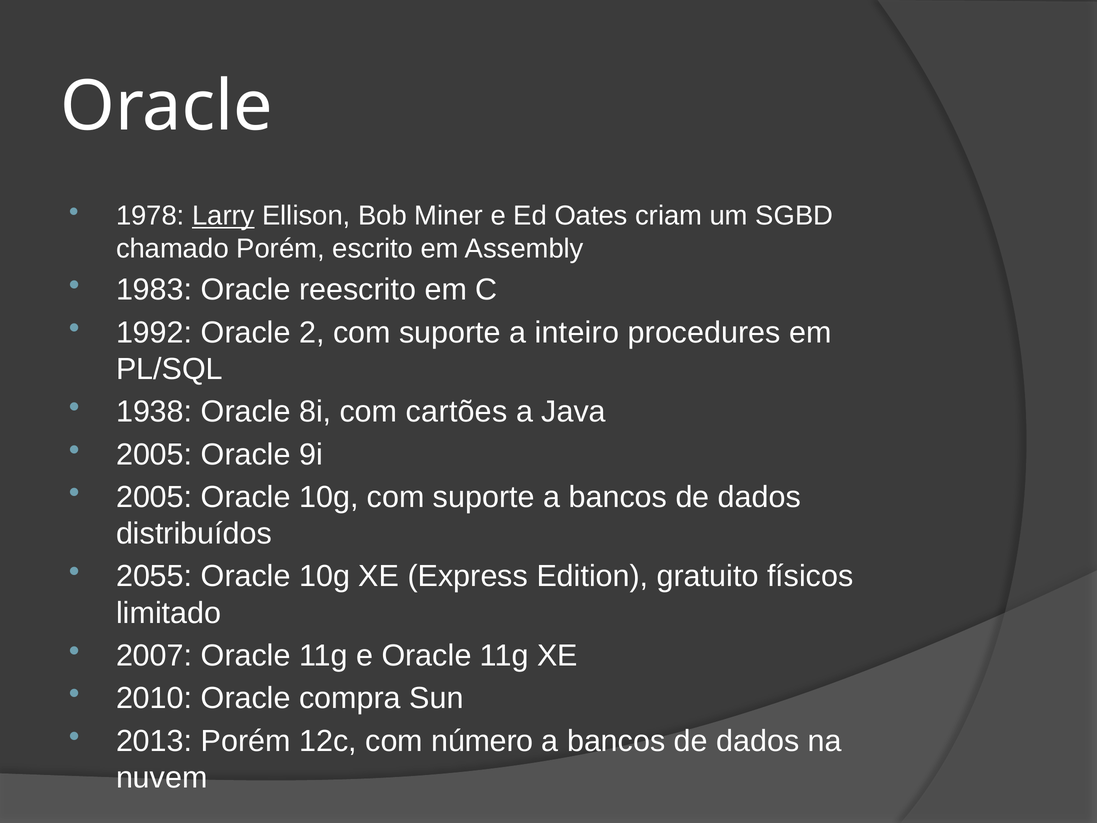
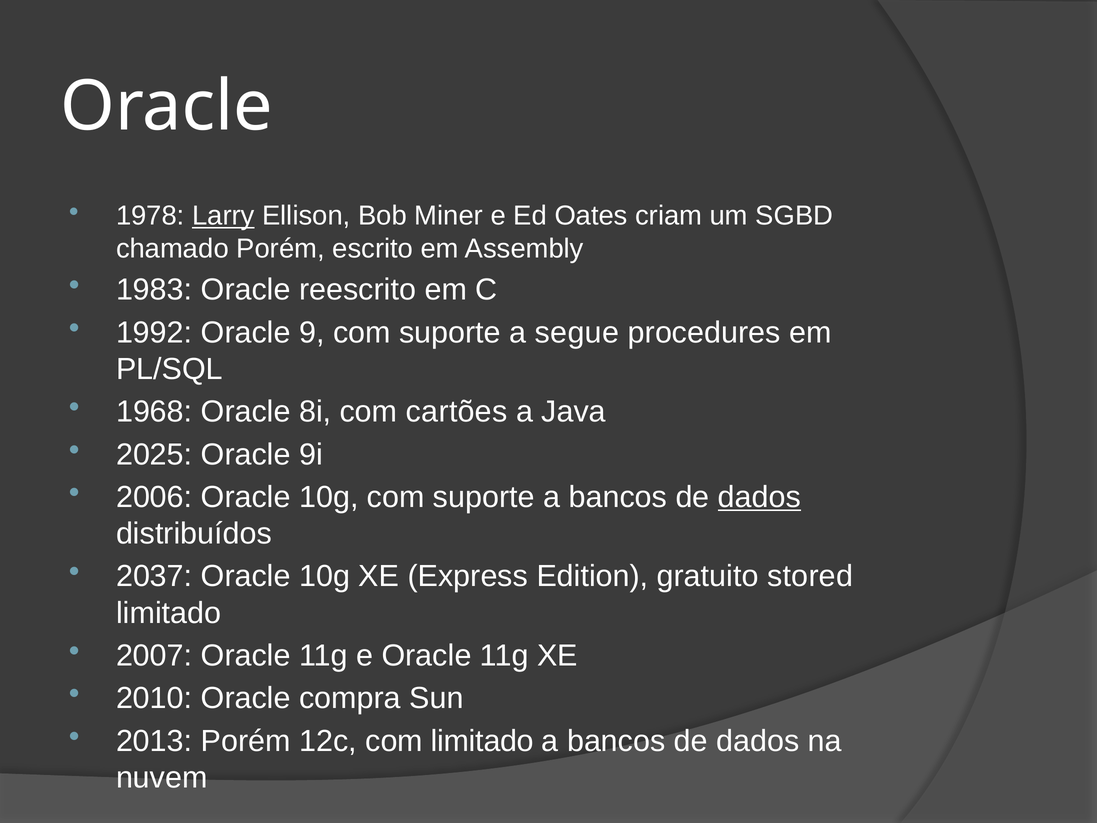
2: 2 -> 9 (312, 332)
inteiro: inteiro -> segue (577, 332)
1938: 1938 -> 1968 (154, 412)
2005: 2005 -> 2025 (154, 454)
2005: 2005 -> 2006 (154, 497)
dados underline: none -> present (759, 497)
2055: 2055 -> 2037 (154, 576)
físicos: físicos -> stored (810, 576)
com número: número -> limitado (482, 741)
